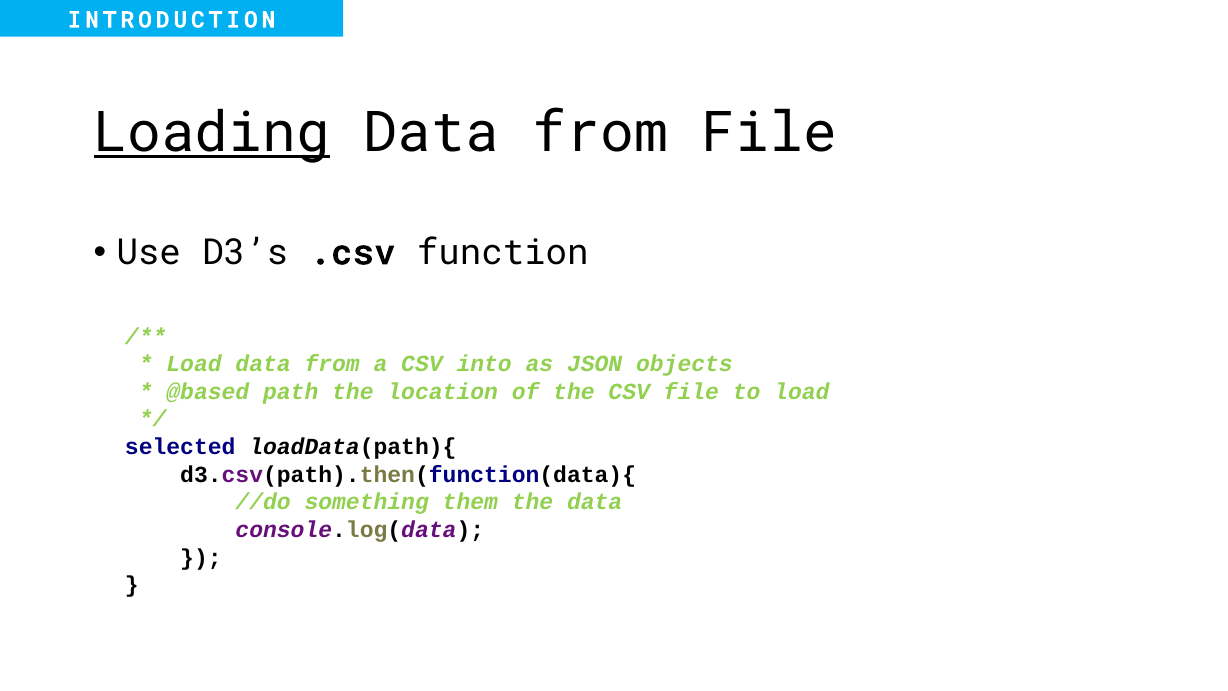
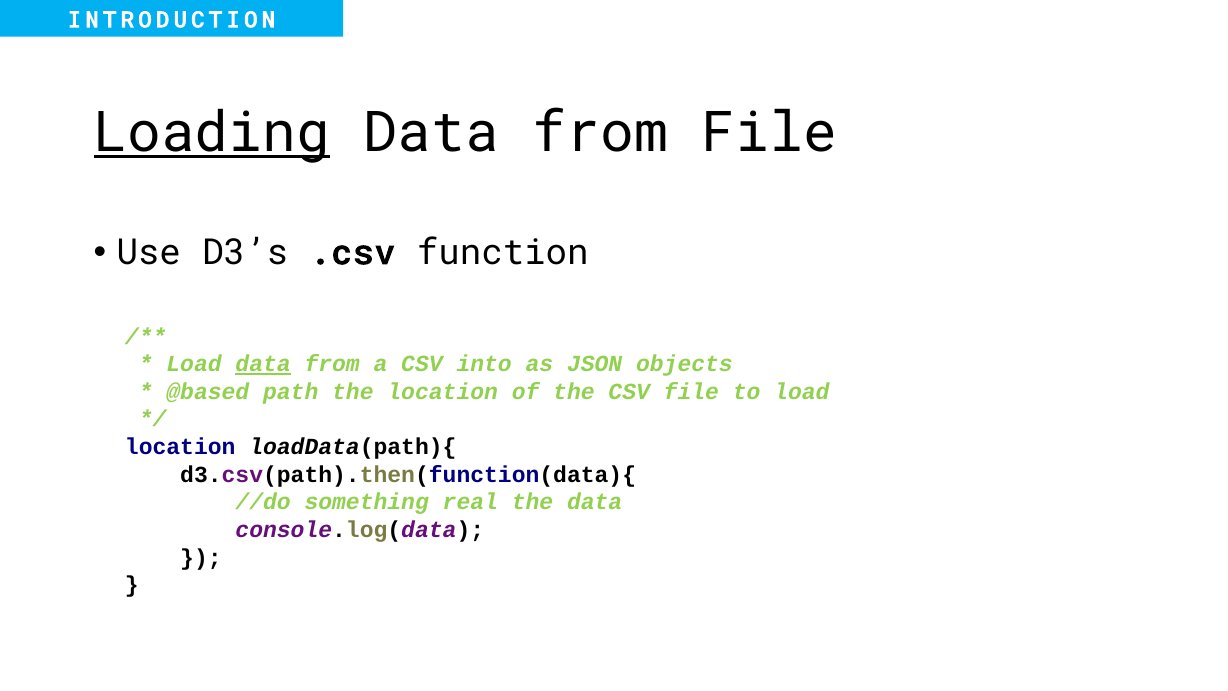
data underline: none -> present (263, 364)
selected: selected -> location (180, 447)
them: them -> real (470, 502)
